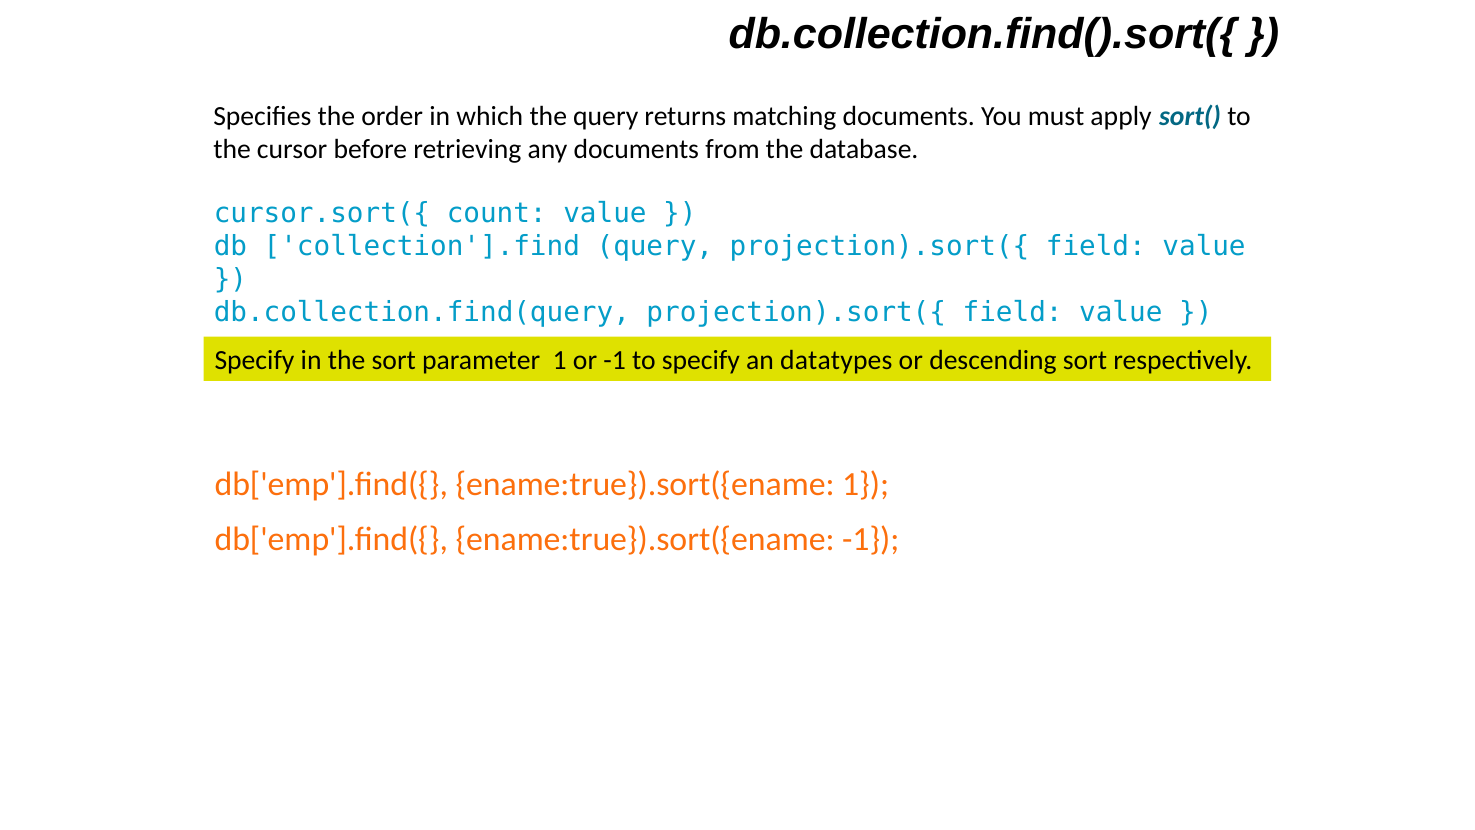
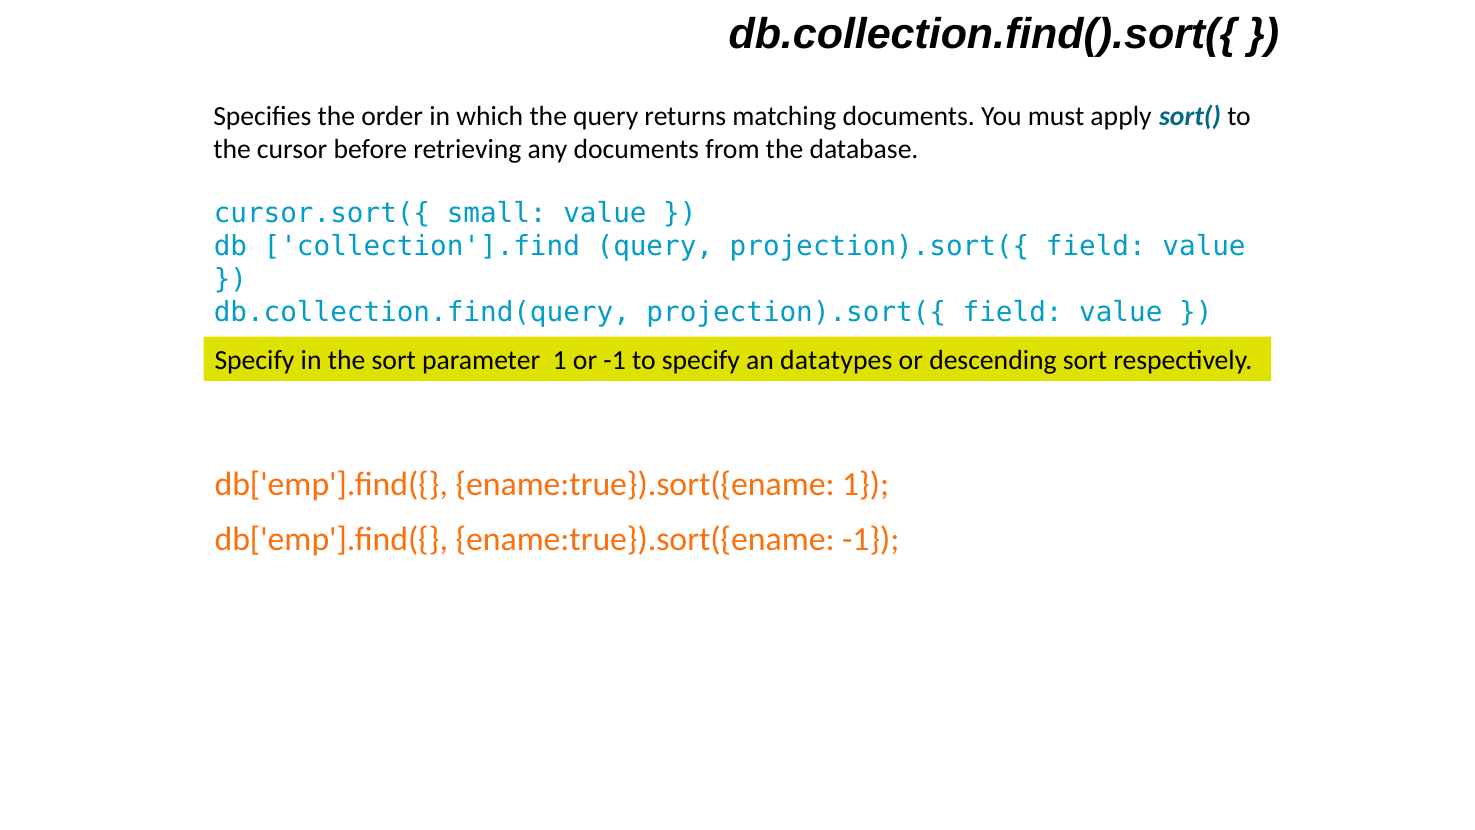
count: count -> small (497, 213)
